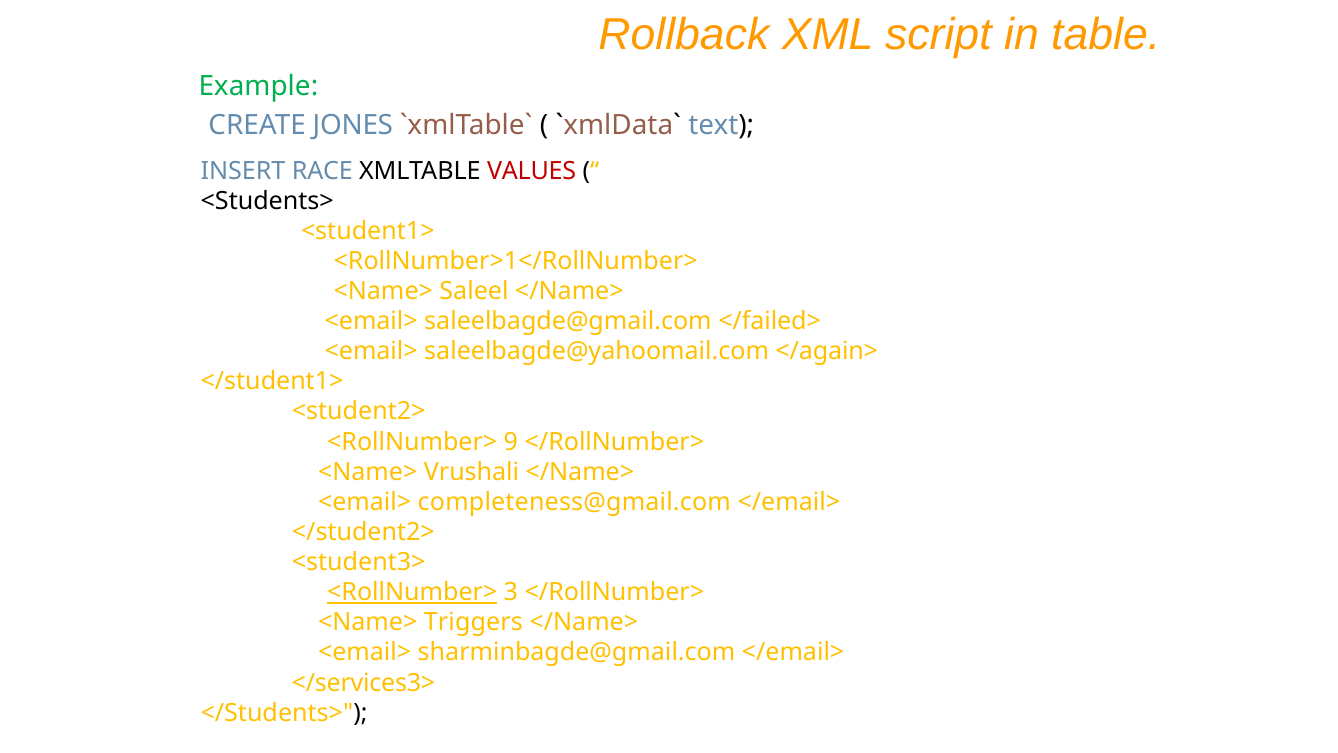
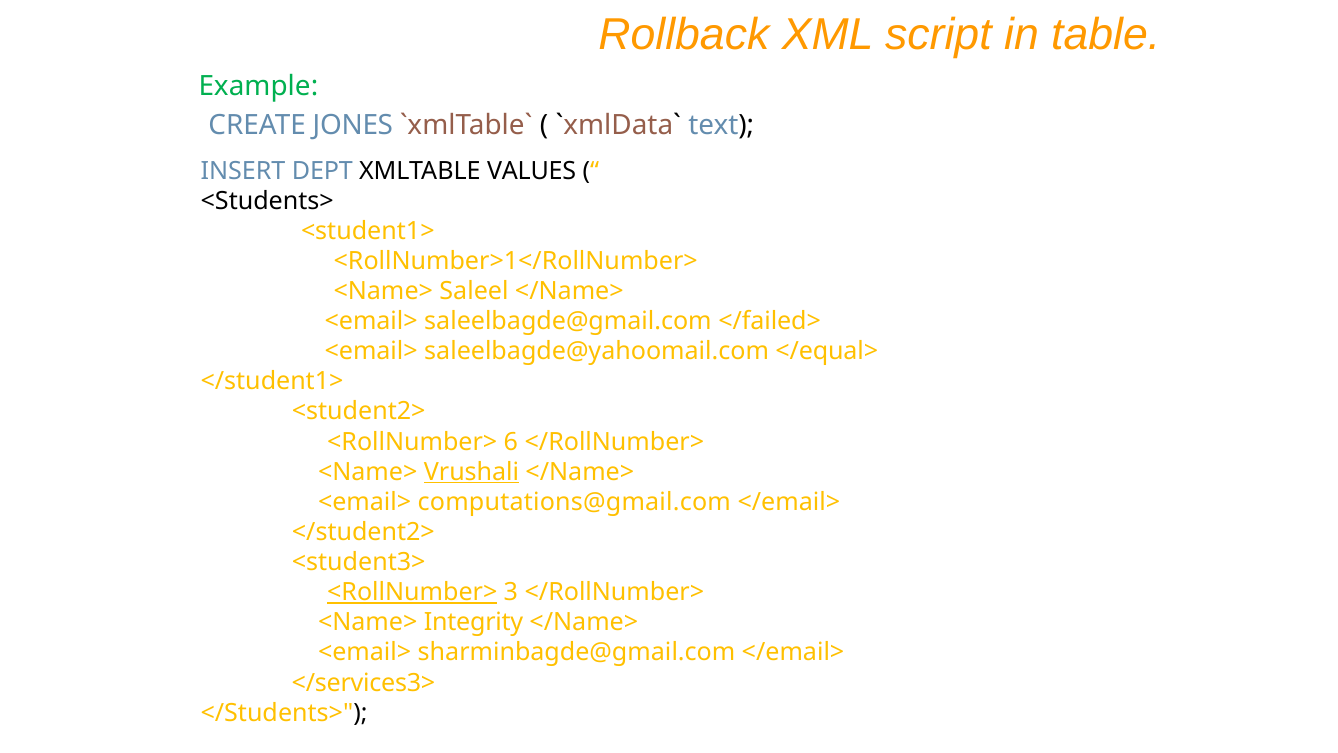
RACE: RACE -> DEPT (322, 171)
VALUES colour: red -> black (532, 171)
</again>: </again> -> </equal> (827, 351)
9: 9 -> 6 (511, 442)
Vrushali underline: none -> present (472, 472)
completeness@gmail.com: completeness@gmail.com -> computations@gmail.com (574, 502)
Triggers: Triggers -> Integrity (474, 622)
